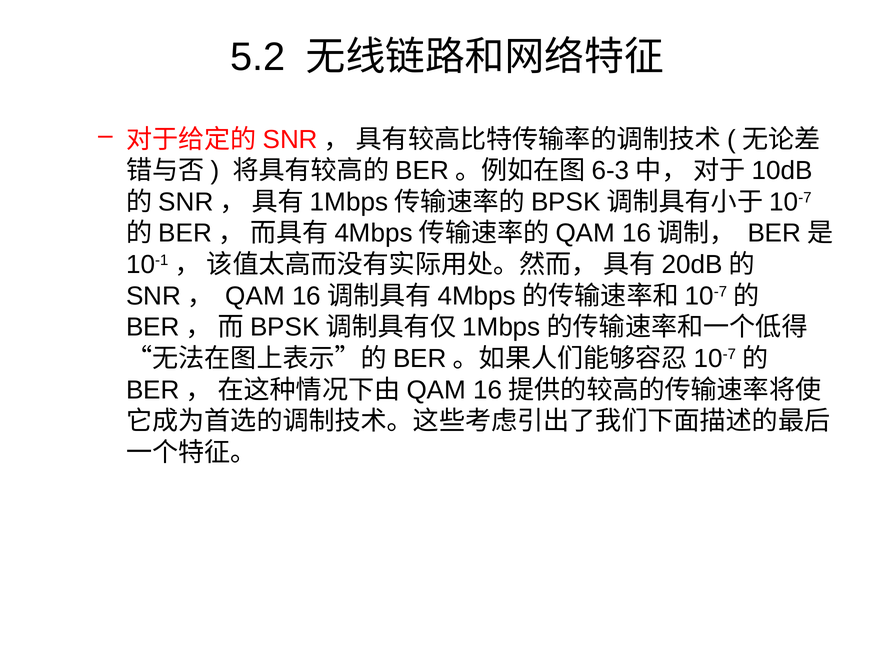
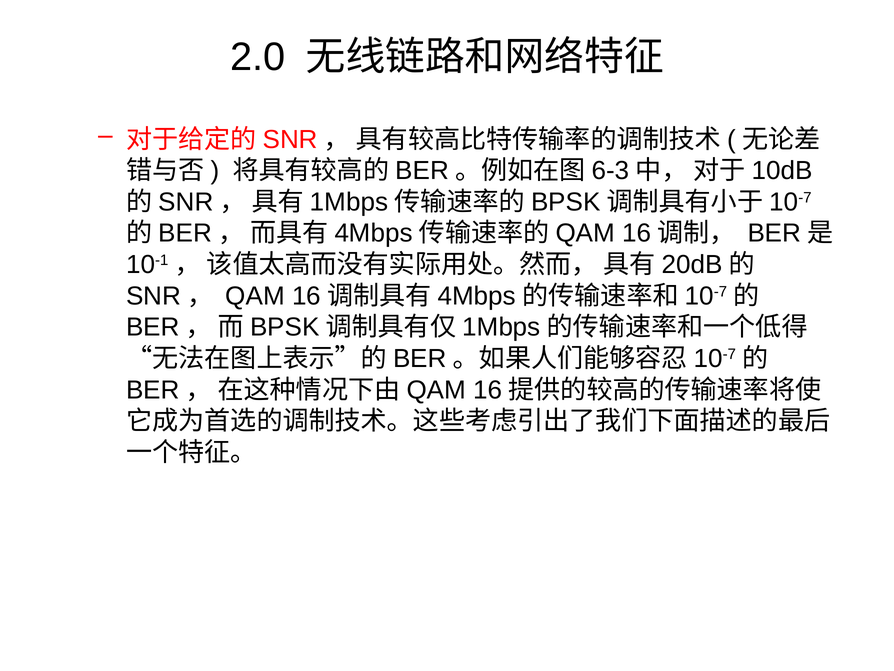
5.2: 5.2 -> 2.0 (258, 57)
